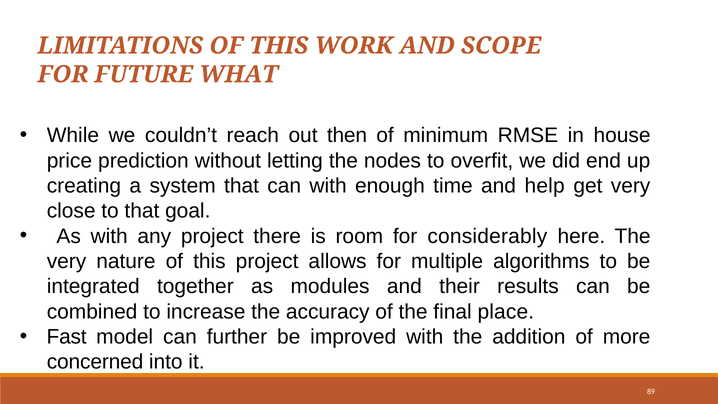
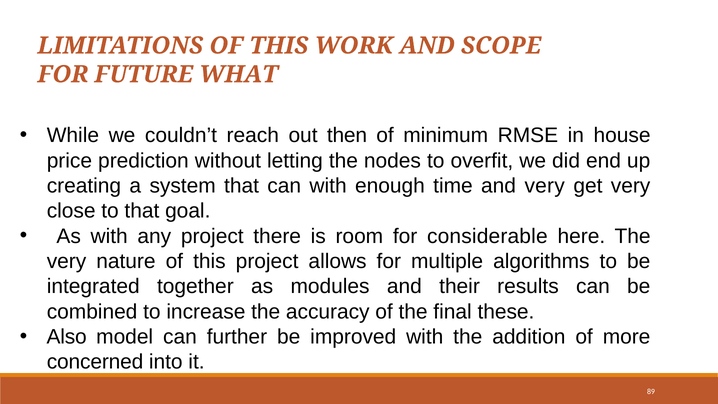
and help: help -> very (545, 186)
considerably: considerably -> considerable (487, 236)
place: place -> these (506, 312)
Fast: Fast -> Also (67, 337)
